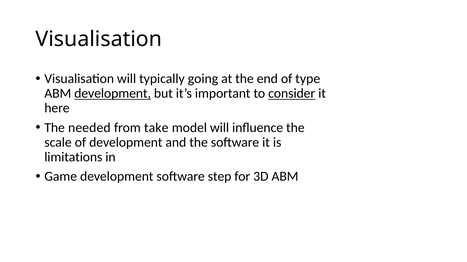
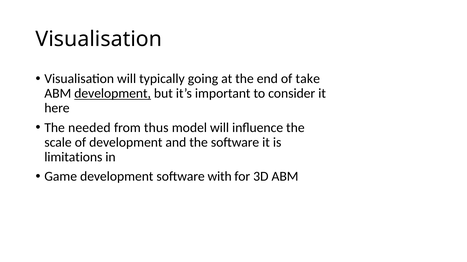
type: type -> take (308, 79)
consider underline: present -> none (292, 94)
take: take -> thus (156, 128)
step: step -> with (220, 177)
